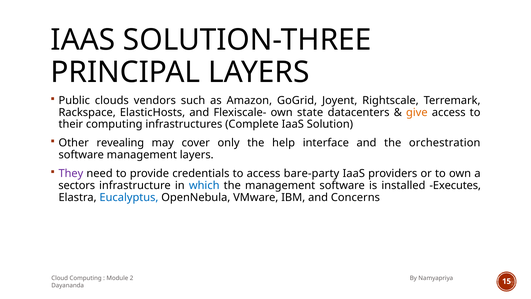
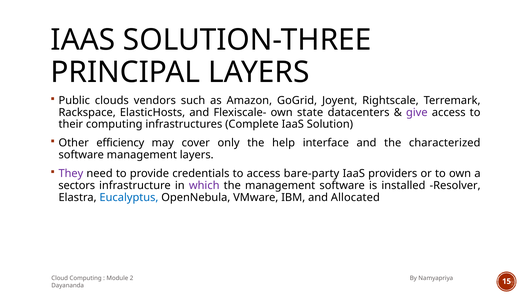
give colour: orange -> purple (417, 112)
revealing: revealing -> efficiency (120, 143)
orchestration: orchestration -> characterized (445, 143)
which colour: blue -> purple (204, 185)
Executes: Executes -> Resolver (455, 185)
Concerns: Concerns -> Allocated (355, 197)
